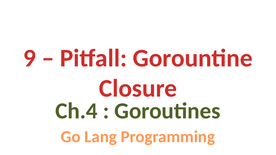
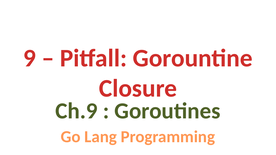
Ch.4: Ch.4 -> Ch.9 (77, 111)
